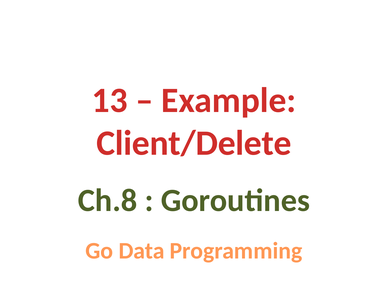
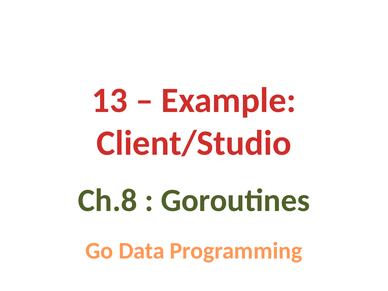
Client/Delete: Client/Delete -> Client/Studio (194, 143)
